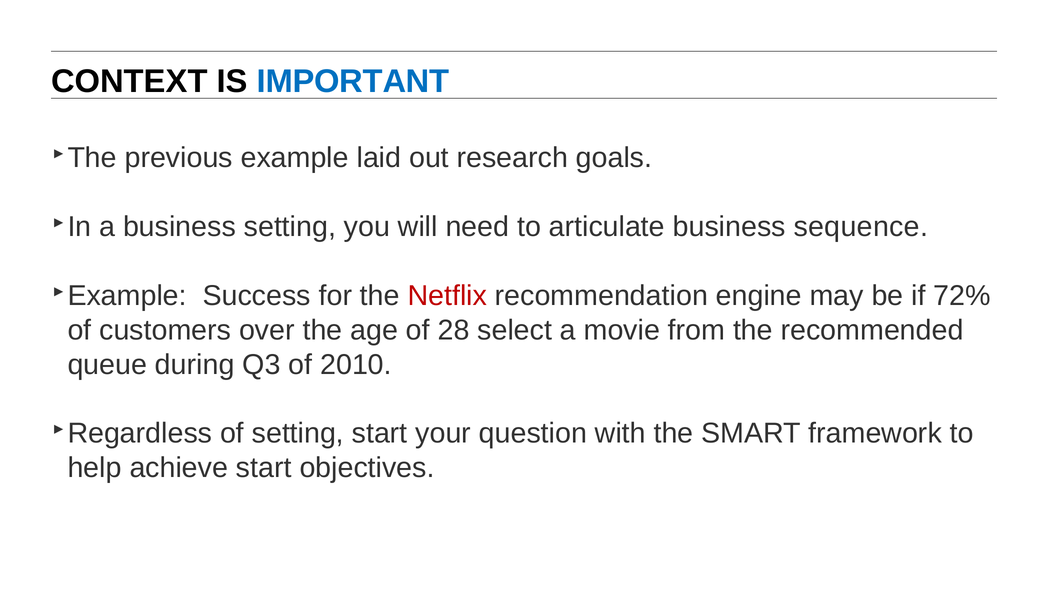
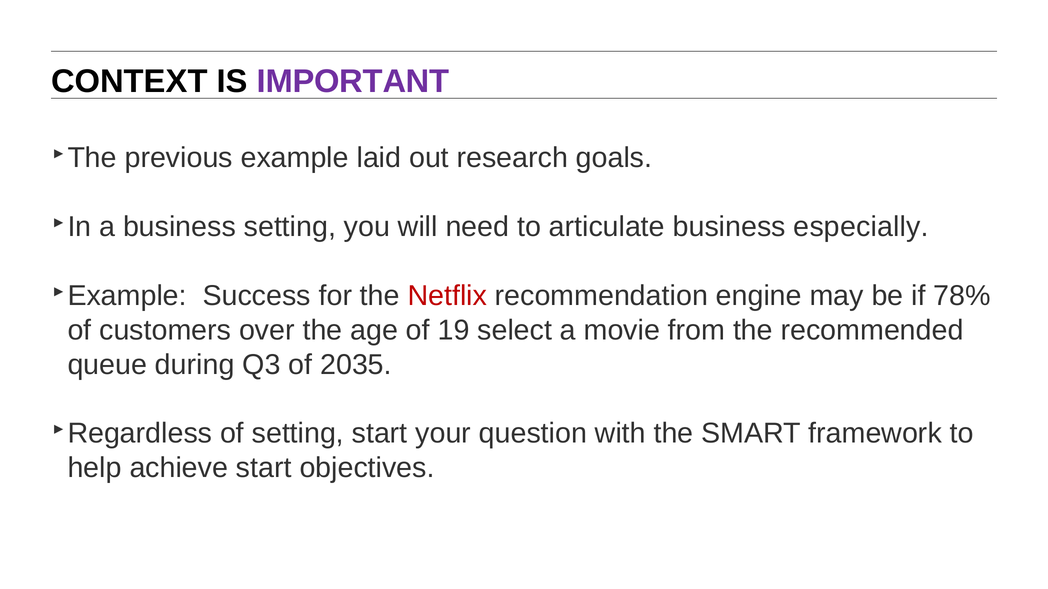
IMPORTANT colour: blue -> purple (353, 81)
sequence: sequence -> especially (861, 227)
72%: 72% -> 78% (962, 295)
28: 28 -> 19 (454, 330)
2010: 2010 -> 2035 (356, 364)
